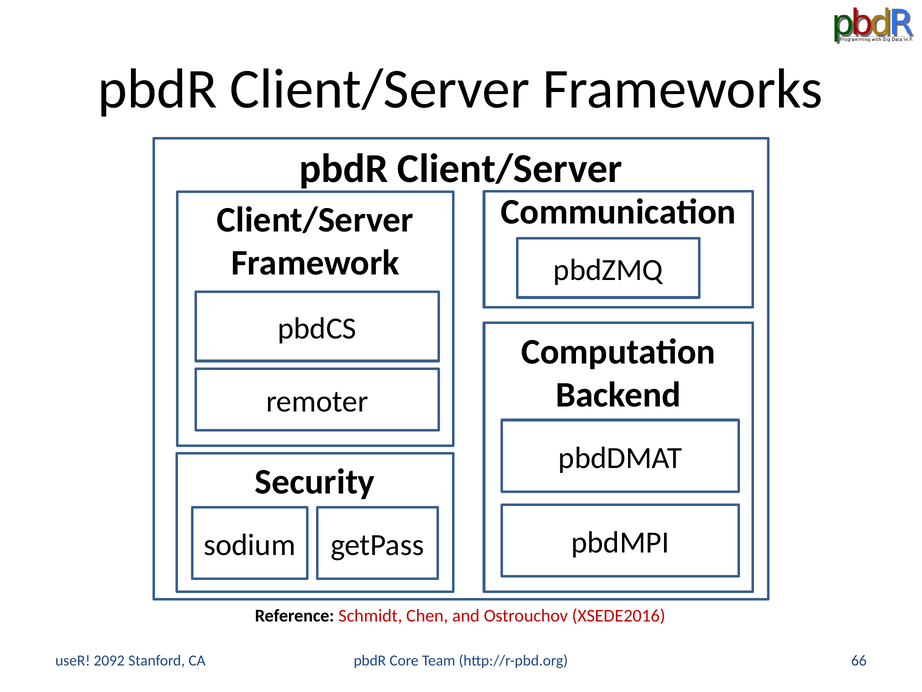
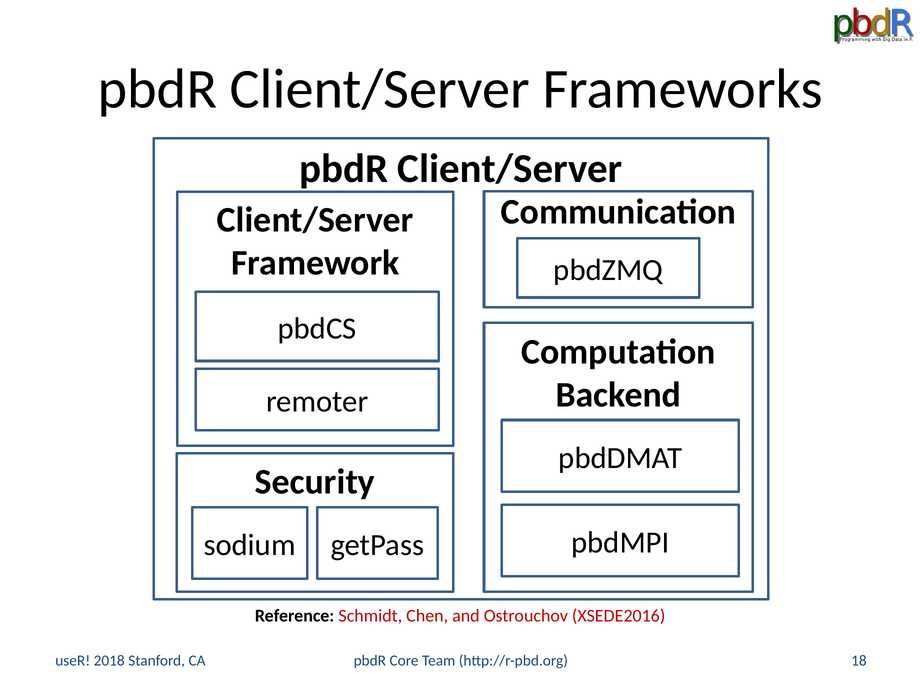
66: 66 -> 18 (859, 660)
2092: 2092 -> 2018 (109, 660)
